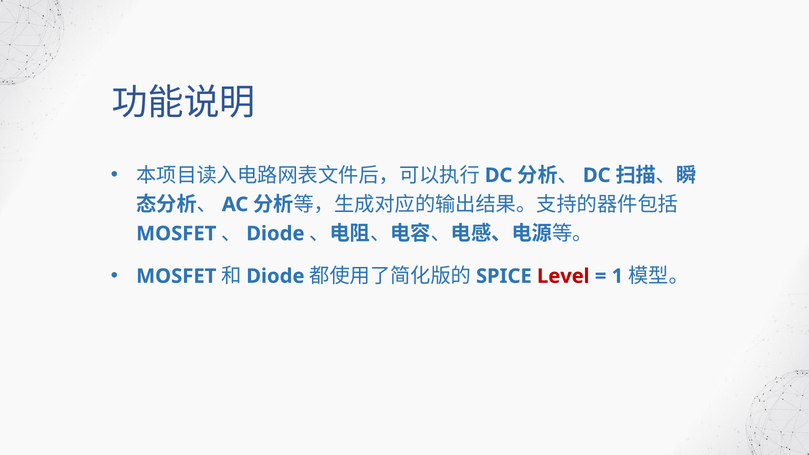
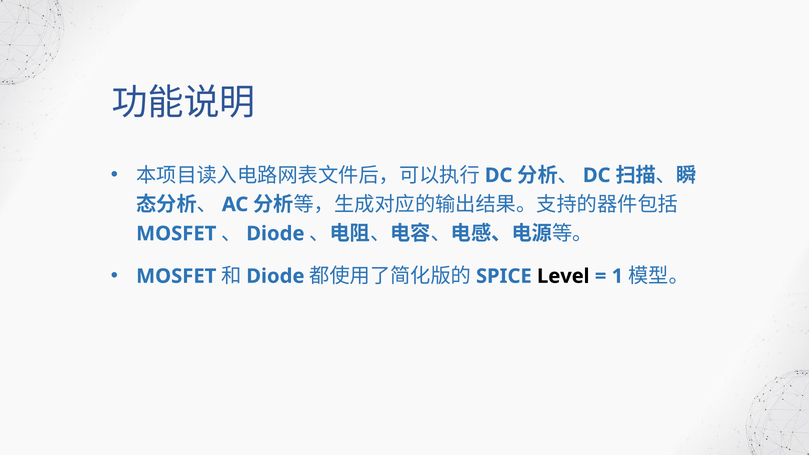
Level colour: red -> black (563, 276)
